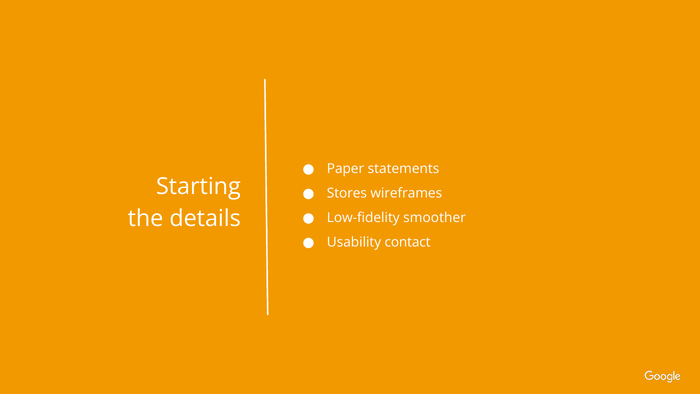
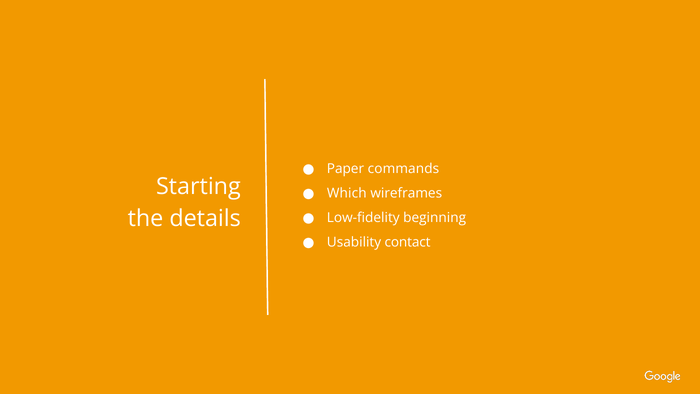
statements: statements -> commands (403, 169)
Stores: Stores -> Which (347, 193)
smoother: smoother -> beginning (435, 218)
